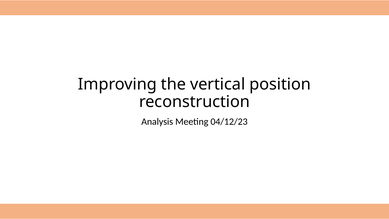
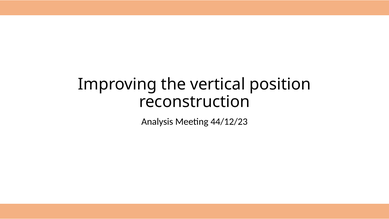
04/12/23: 04/12/23 -> 44/12/23 (229, 122)
